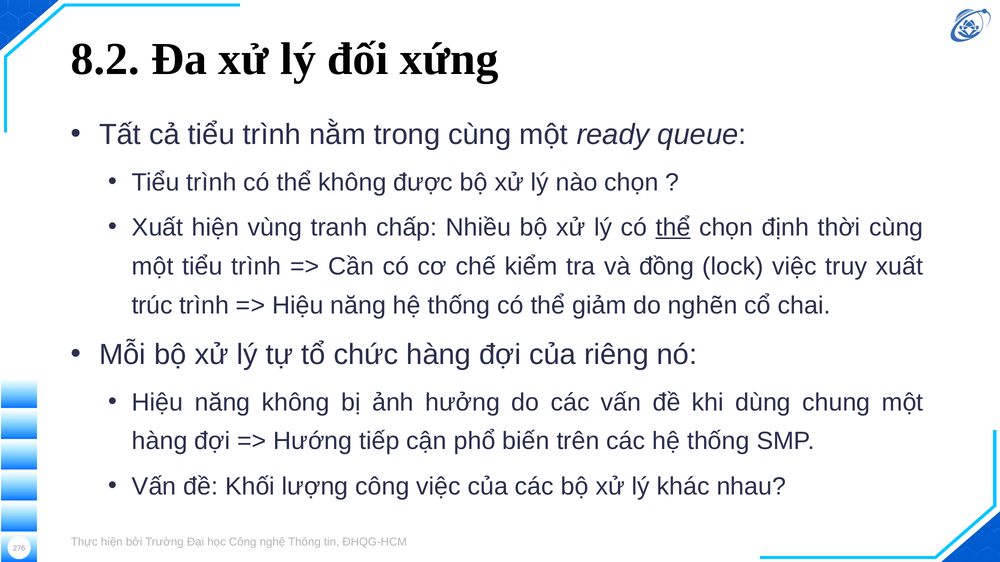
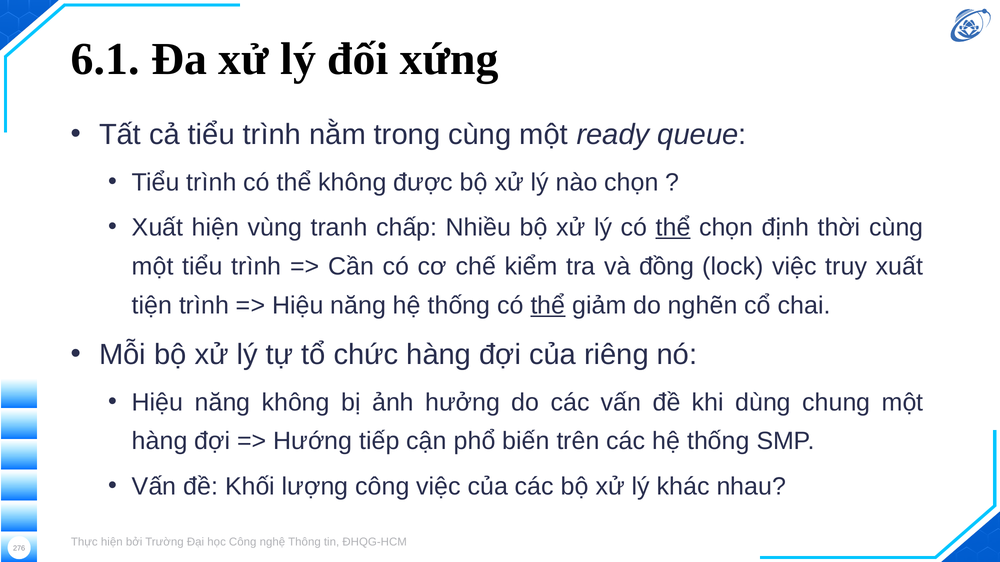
8.2: 8.2 -> 6.1 (105, 59)
trúc: trúc -> tiện (152, 306)
thể underline: none -> present (548, 306)
